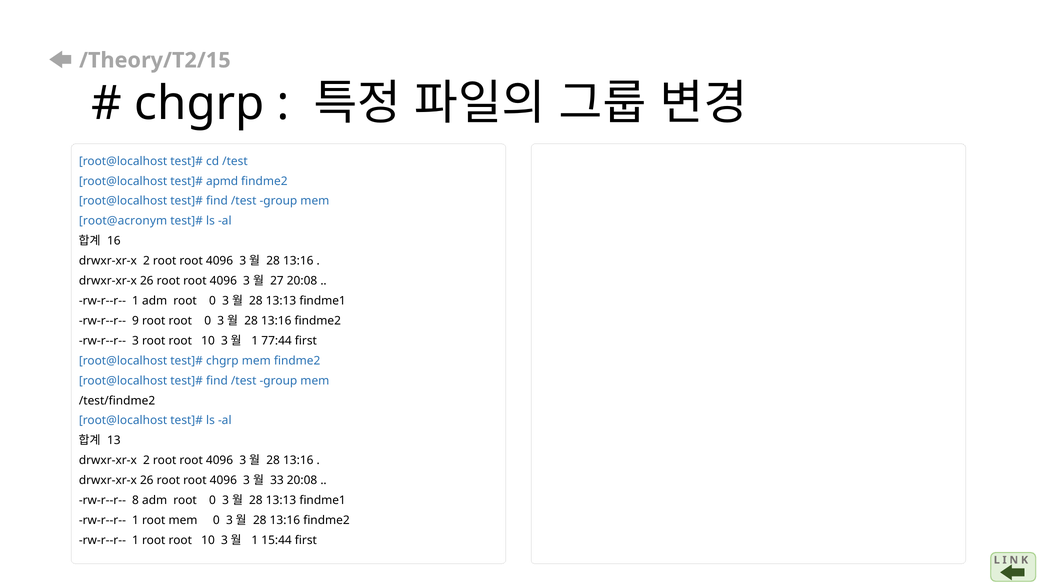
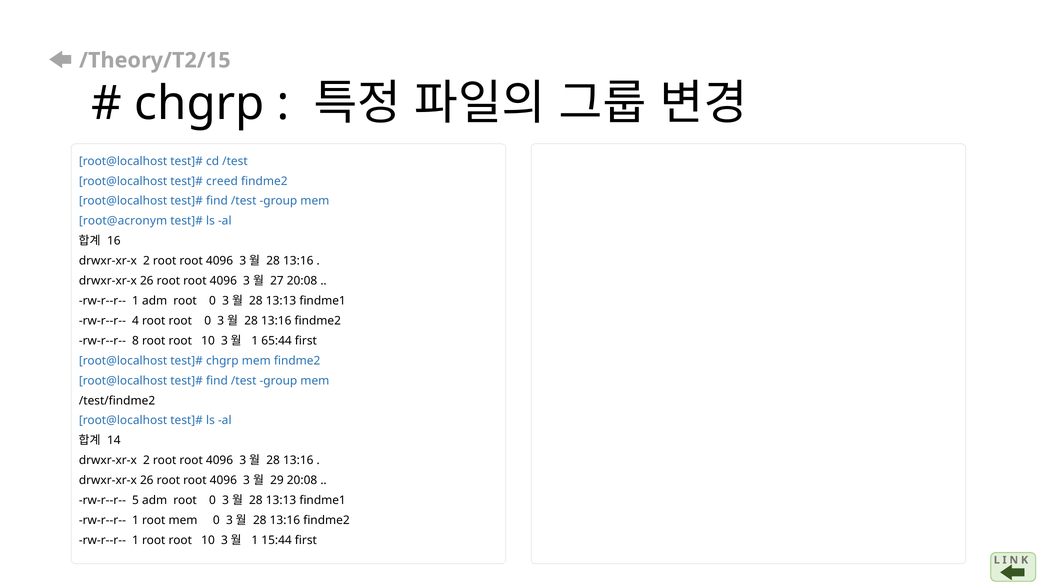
apmd: apmd -> creed (222, 181)
9: 9 -> 4 (135, 321)
rw-r--r-- 3: 3 -> 8 (135, 341)
77:44: 77:44 -> 65:44 (277, 341)
13: 13 -> 14 (114, 441)
33: 33 -> 29 (277, 481)
8: 8 -> 5 (135, 501)
